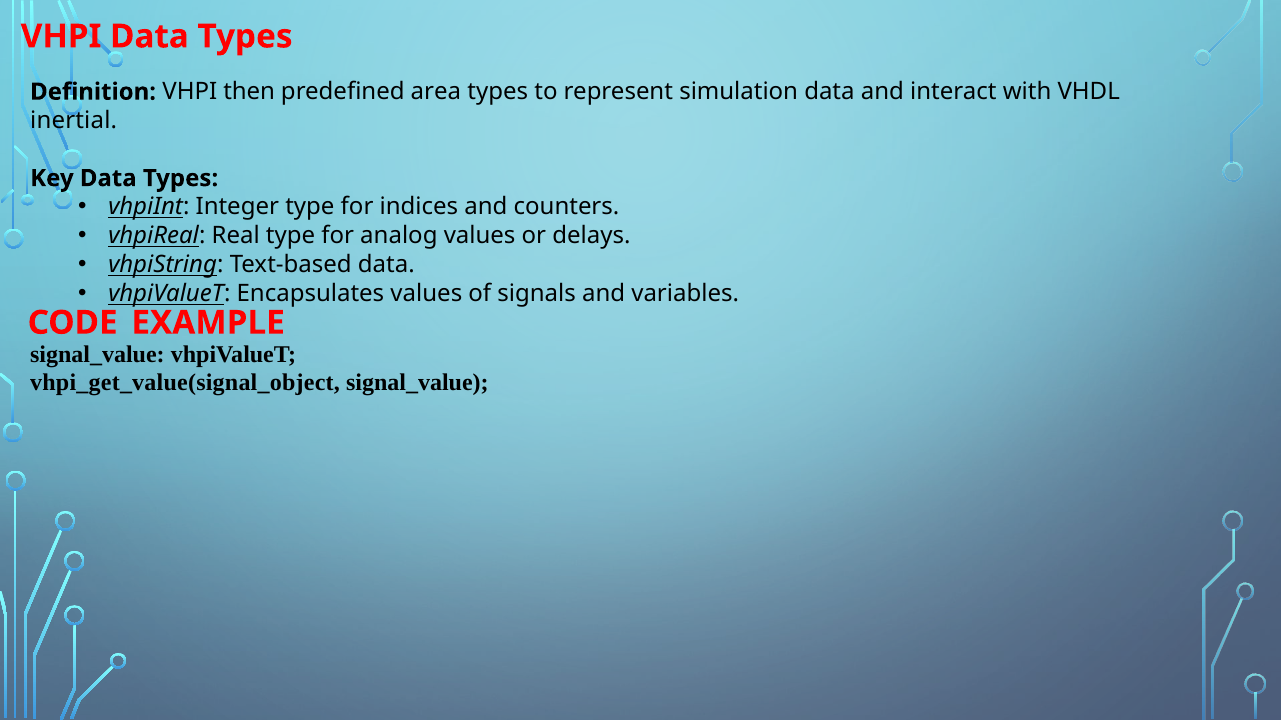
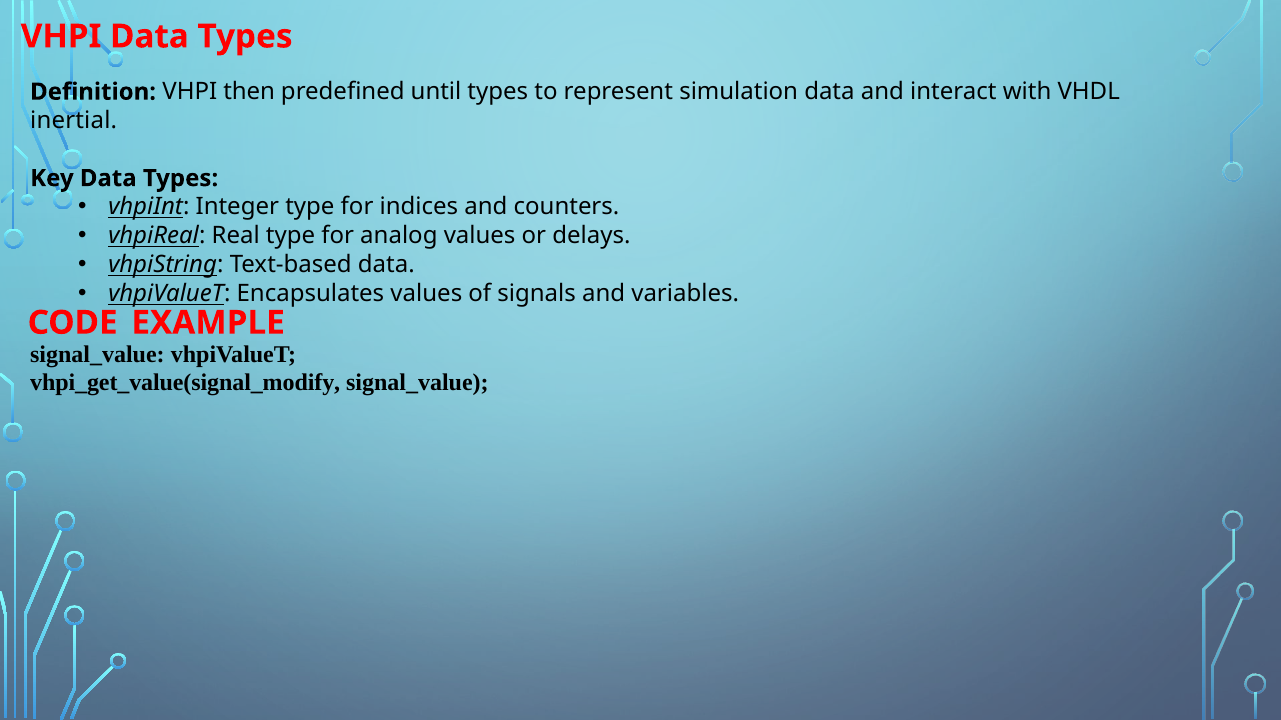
area: area -> until (436, 92)
vhpi_get_value(signal_object: vhpi_get_value(signal_object -> vhpi_get_value(signal_modify (185, 383)
